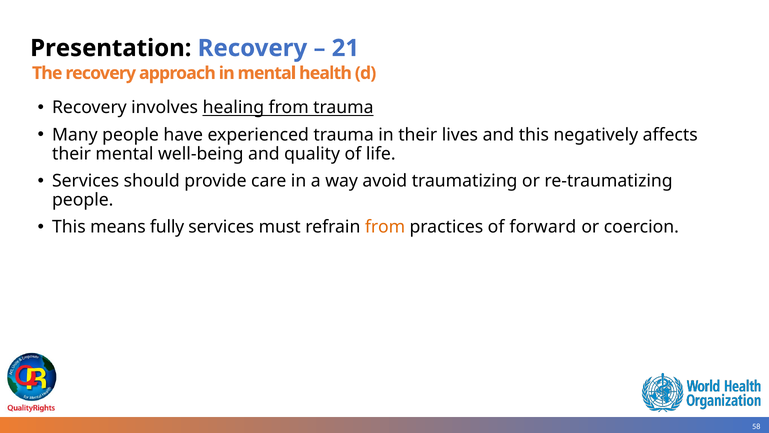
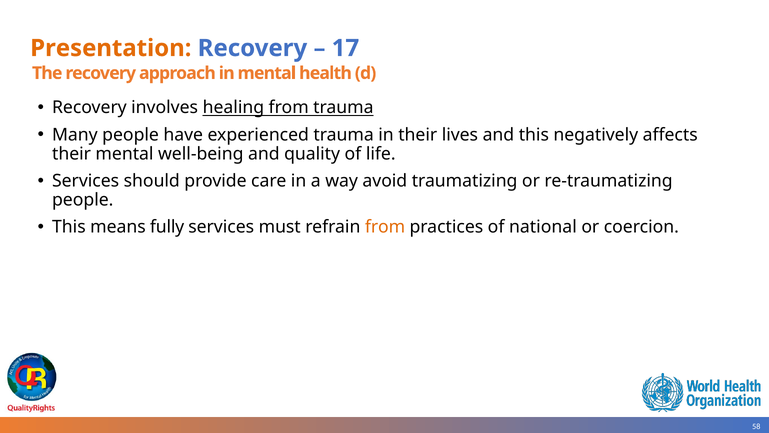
Presentation colour: black -> orange (111, 48)
21: 21 -> 17 (345, 48)
forward: forward -> national (543, 227)
